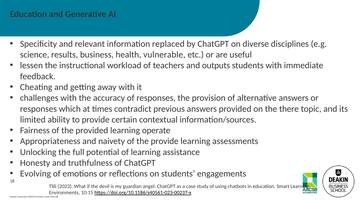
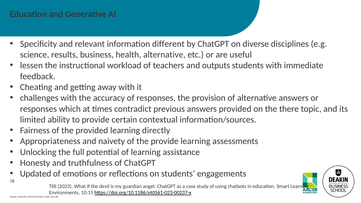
replaced: replaced -> different (168, 44)
health vulnerable: vulnerable -> alternative (164, 55)
operate: operate -> directly (156, 130)
Evolving: Evolving -> Updated (36, 174)
